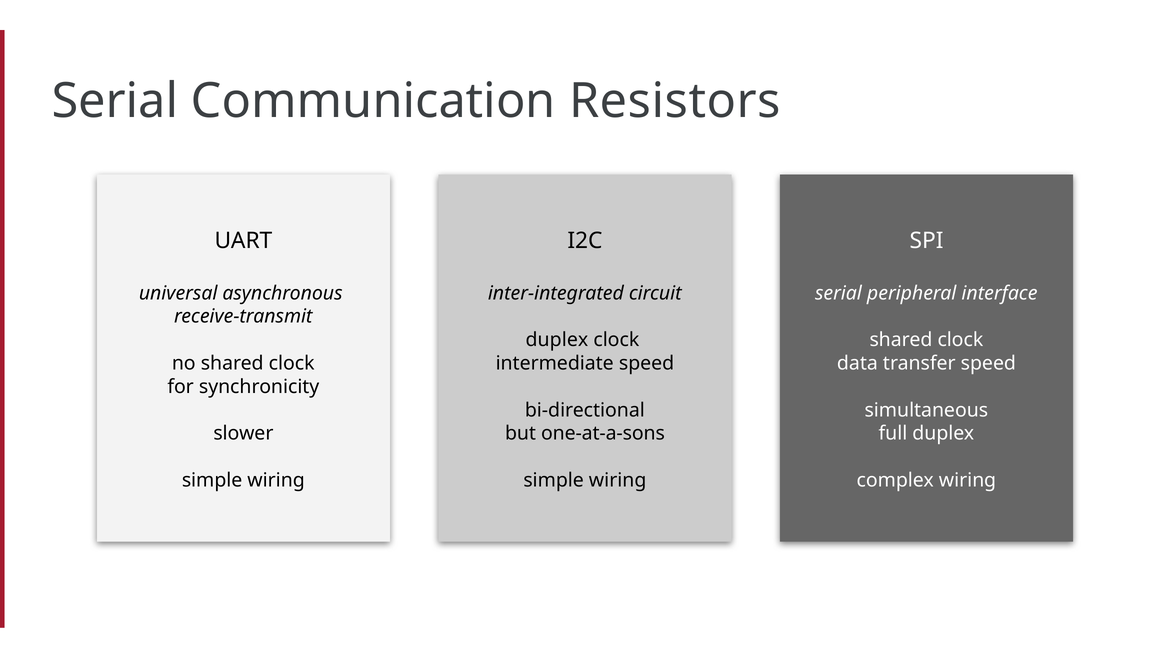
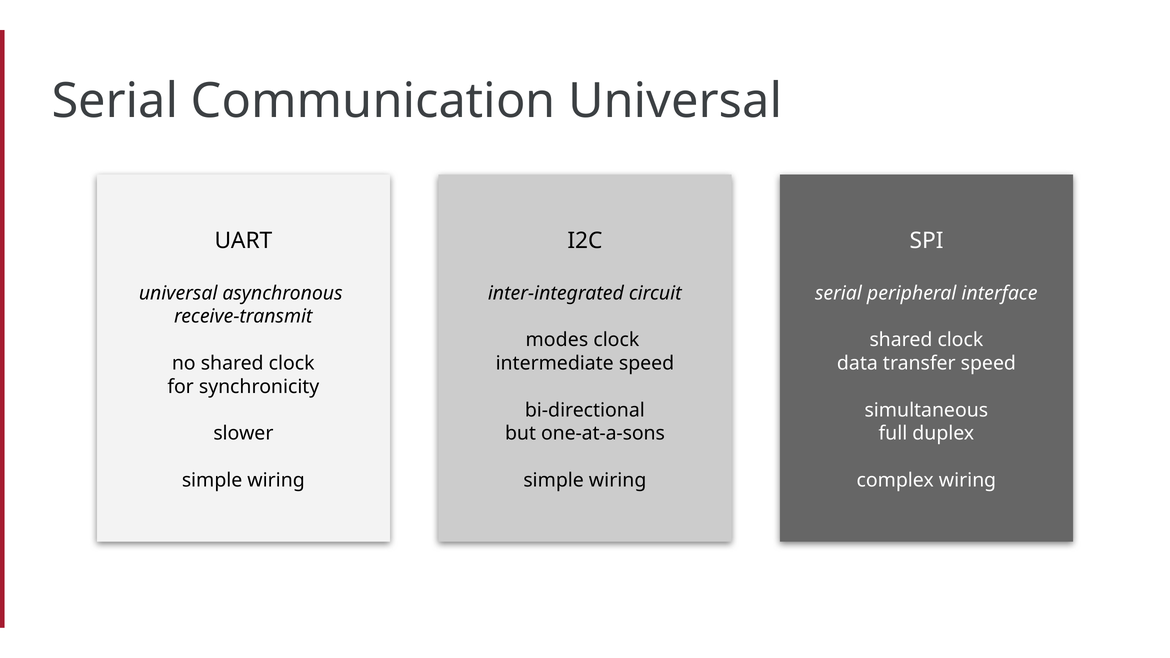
Communication Resistors: Resistors -> Universal (675, 101)
duplex: duplex -> modes (557, 340)
